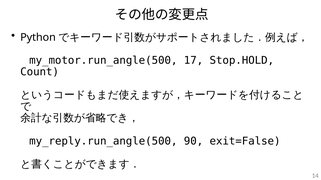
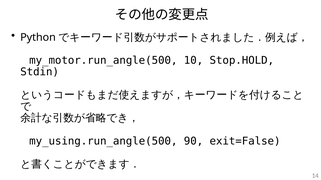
17: 17 -> 10 (194, 60)
Count: Count -> Stdin (40, 72)
my_reply.run_angle(500: my_reply.run_angle(500 -> my_using.run_angle(500 (103, 141)
